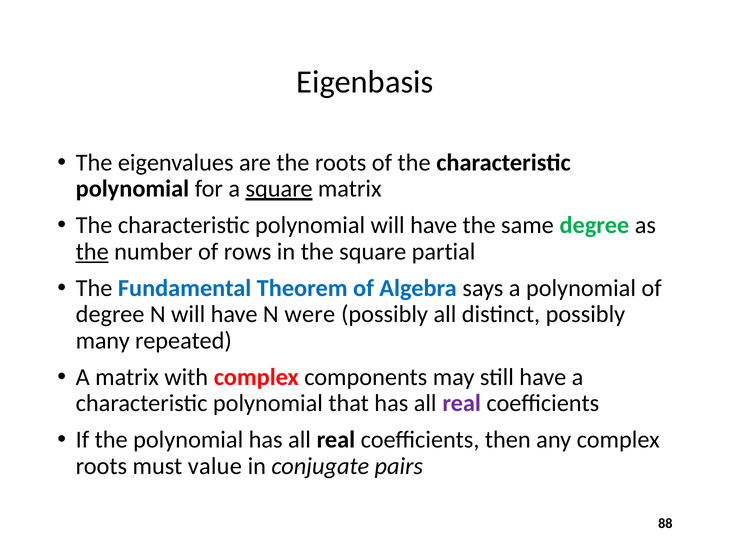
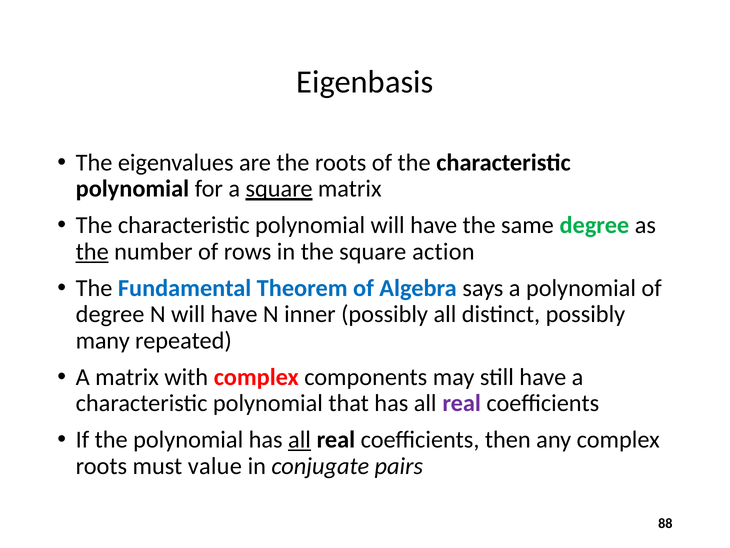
partial: partial -> action (443, 251)
were: were -> inner (310, 314)
all underline: none -> present (299, 439)
